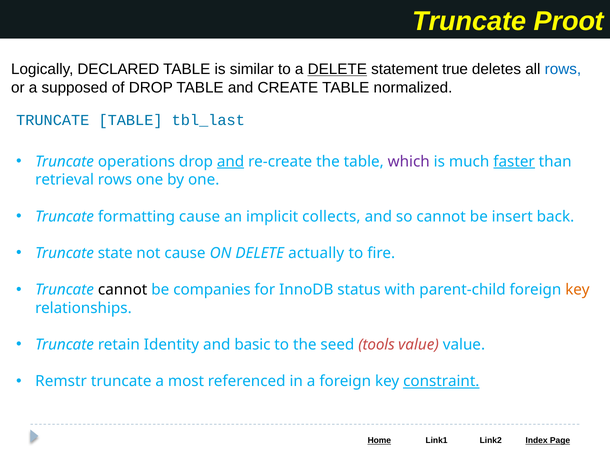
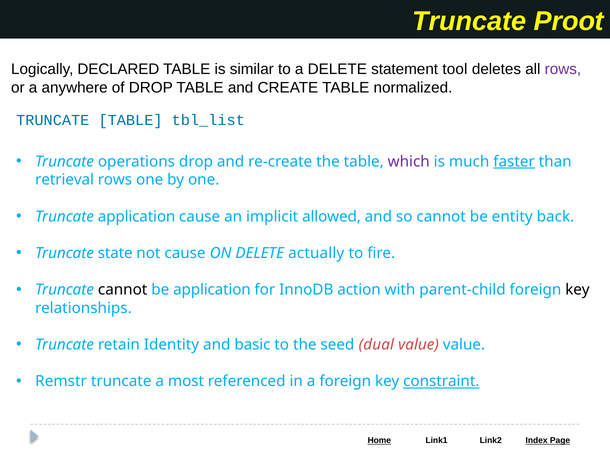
DELETE underline: present -> none (337, 69)
true: true -> tool (455, 69)
rows colour: blue -> purple (563, 69)
supposed: supposed -> anywhere (75, 87)
tbl_last: tbl_last -> tbl_list (208, 120)
and underline: present -> none (231, 161)
Truncate formatting: formatting -> application (137, 216)
collects: collects -> allowed (332, 216)
insert: insert -> entity (512, 216)
be companies: companies -> application (212, 289)
status: status -> action (359, 289)
key colour: orange -> black (577, 289)
tools: tools -> dual (376, 344)
